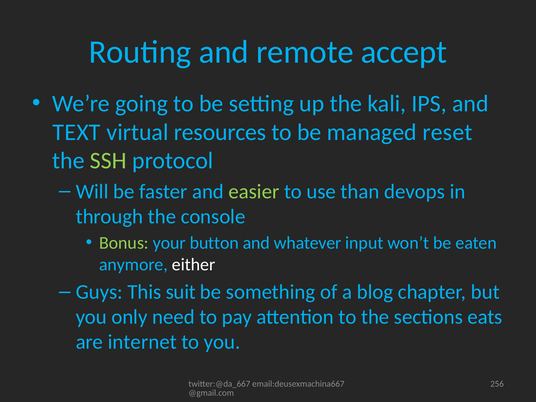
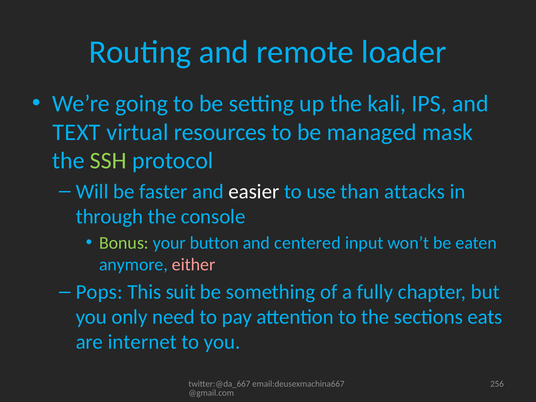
accept: accept -> loader (404, 52)
reset: reset -> mask (448, 132)
easier colour: light green -> white (254, 192)
devops: devops -> attacks (415, 192)
whatever: whatever -> centered (308, 243)
either colour: white -> pink (194, 264)
Guys: Guys -> Pops (99, 292)
blog: blog -> fully (375, 292)
